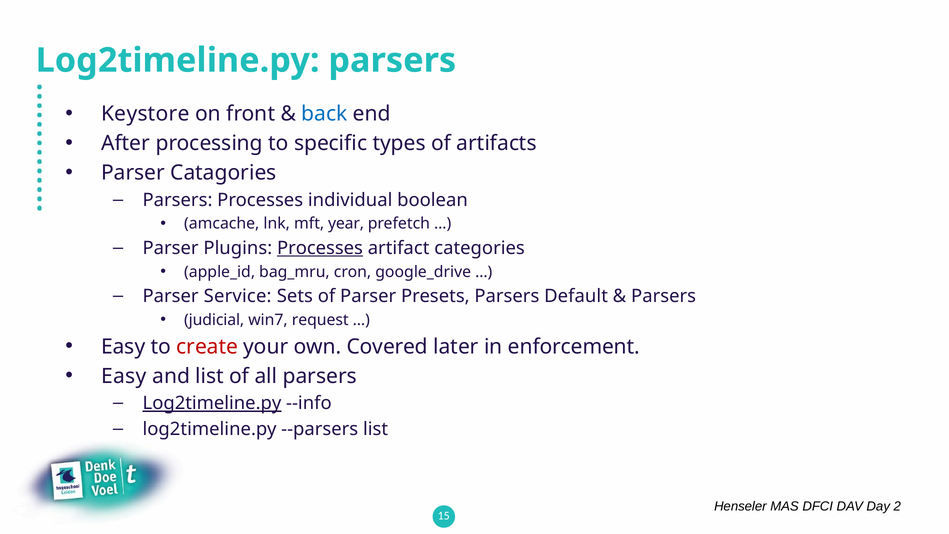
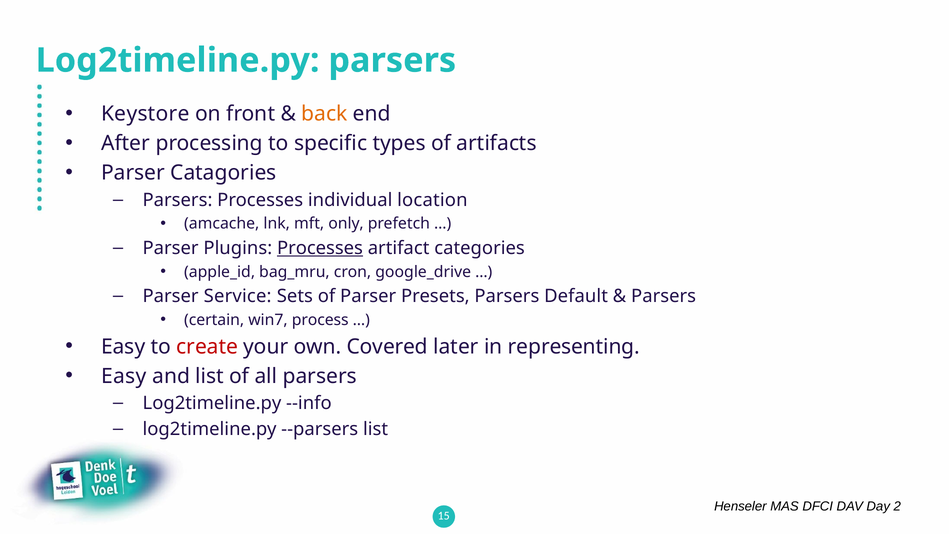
back colour: blue -> orange (324, 114)
boolean: boolean -> location (432, 200)
year: year -> only (346, 224)
judicial: judicial -> certain (214, 320)
request: request -> process (320, 320)
enforcement: enforcement -> representing (574, 346)
Log2timeline.py underline: present -> none (212, 403)
